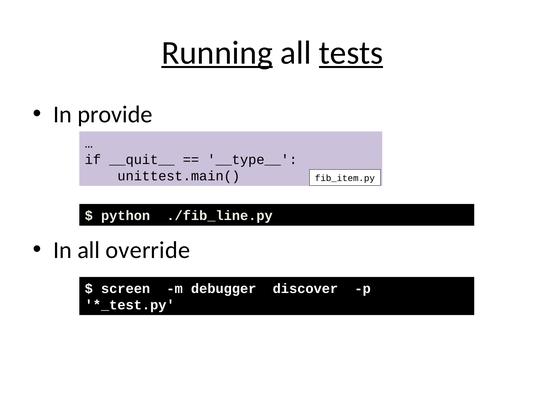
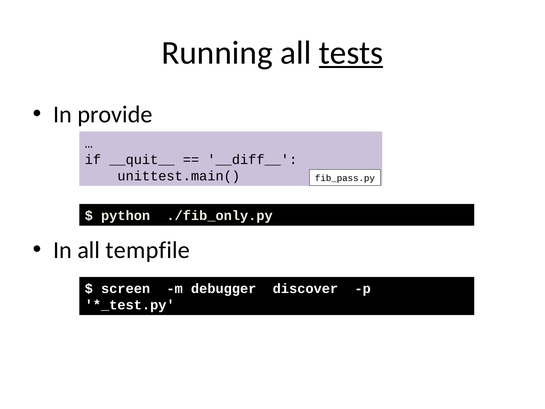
Running underline: present -> none (217, 53)
__type__: __type__ -> __diff__ (252, 160)
fib_item.py: fib_item.py -> fib_pass.py (345, 178)
./fib_line.py: ./fib_line.py -> ./fib_only.py (220, 216)
override: override -> tempfile (148, 250)
